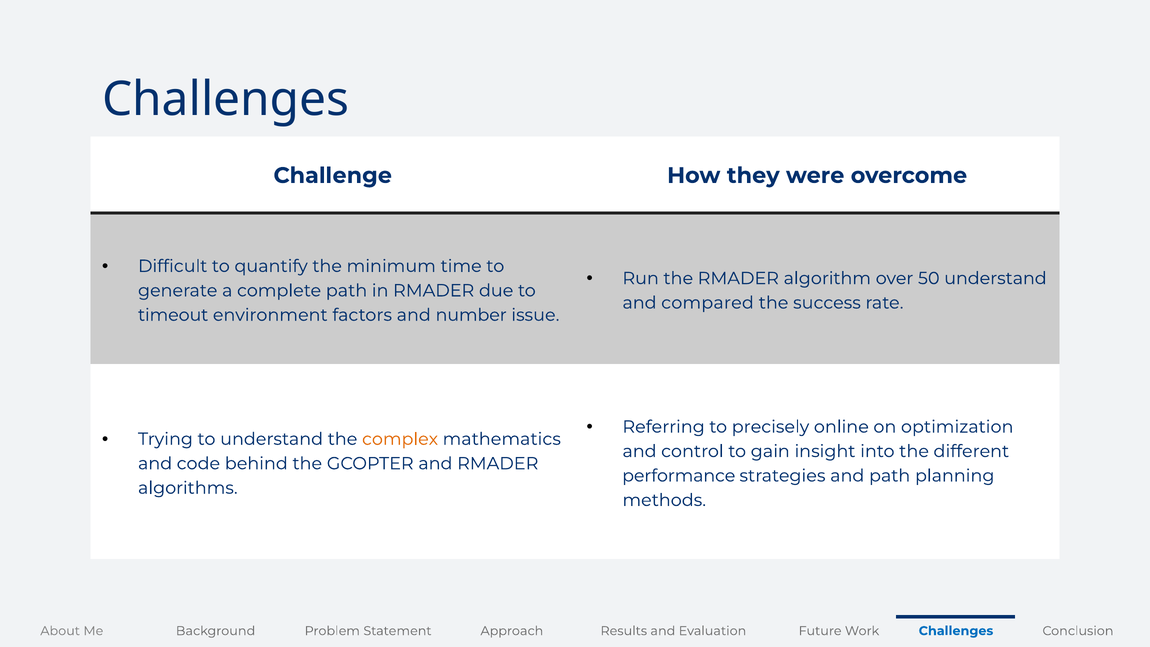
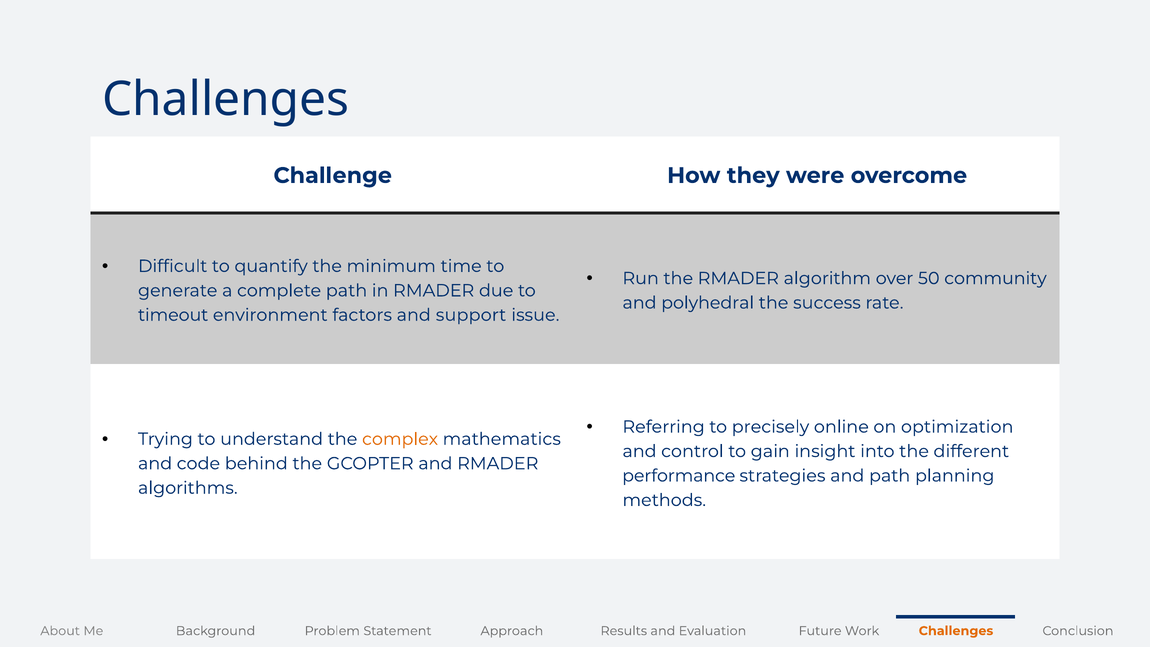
50 understand: understand -> community (995, 278)
compared: compared -> polyhedral (708, 303)
number: number -> support (471, 315)
Challenges colour: blue -> orange (956, 631)
